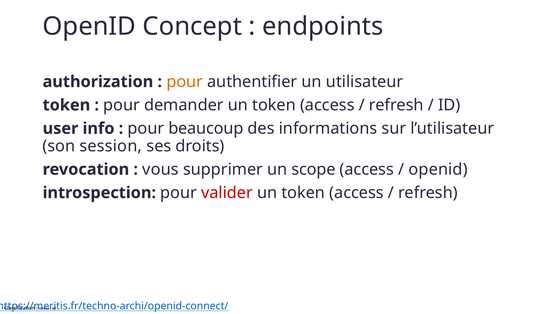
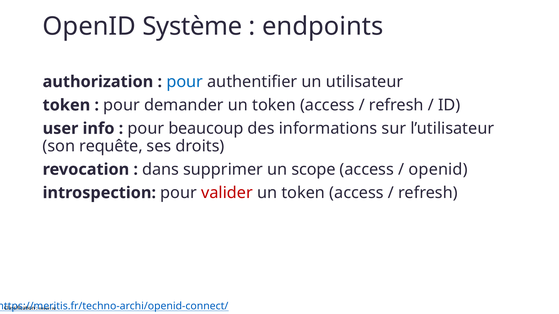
Concept: Concept -> Système (192, 26)
pour colour: orange -> blue (185, 82)
session: session -> requête (111, 146)
vous: vous -> dans (161, 170)
